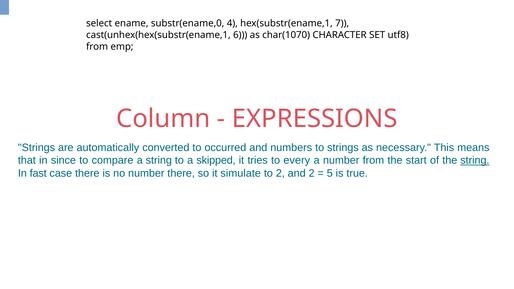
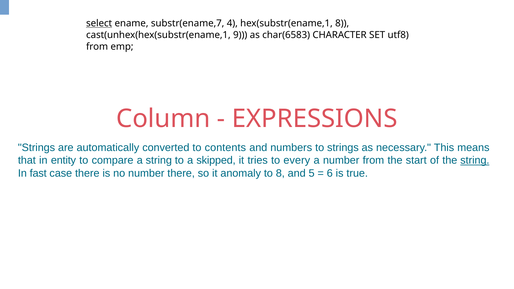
select underline: none -> present (99, 23)
substr(ename,0: substr(ename,0 -> substr(ename,7 (188, 23)
hex(substr(ename,1 7: 7 -> 8 (342, 23)
6: 6 -> 9 (240, 35)
char(1070: char(1070 -> char(6583 (286, 35)
occurred: occurred -> contents (225, 148)
since: since -> entity (63, 160)
simulate: simulate -> anomaly (241, 173)
to 2: 2 -> 8 (280, 173)
and 2: 2 -> 5 (312, 173)
5: 5 -> 6 (330, 173)
